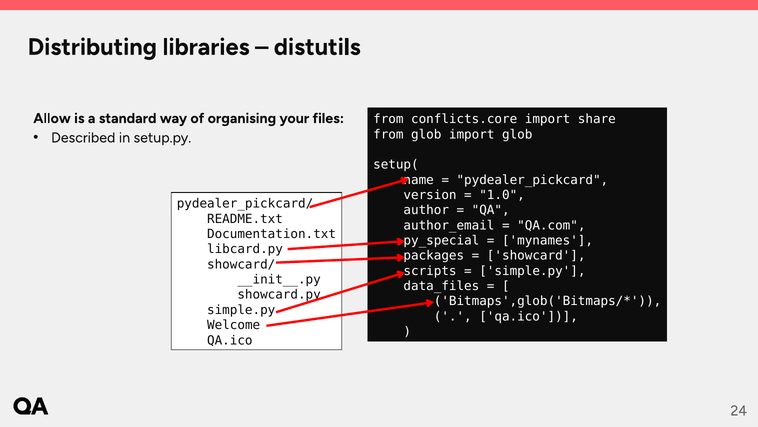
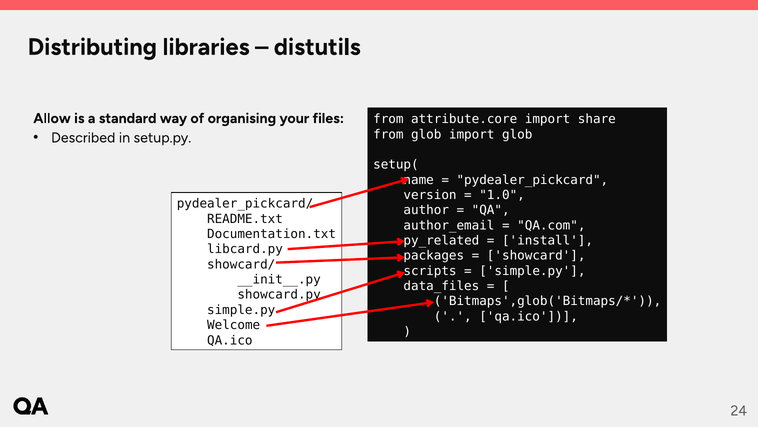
conflicts.core: conflicts.core -> attribute.core (464, 119)
py_special: py_special -> py_related (441, 240)
mynames: mynames -> install (548, 240)
